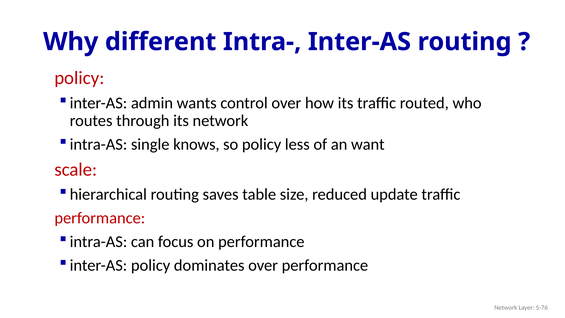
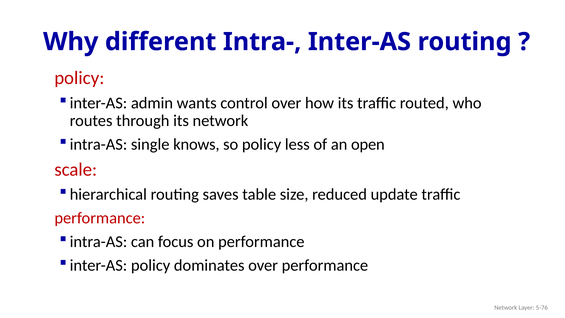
want: want -> open (368, 144)
